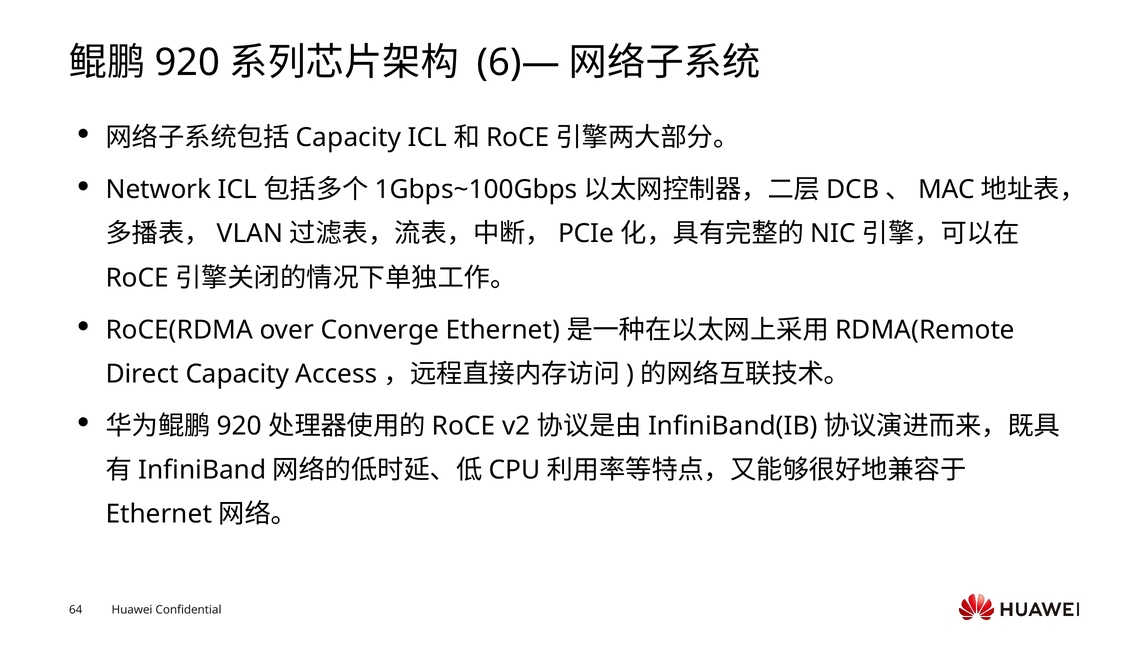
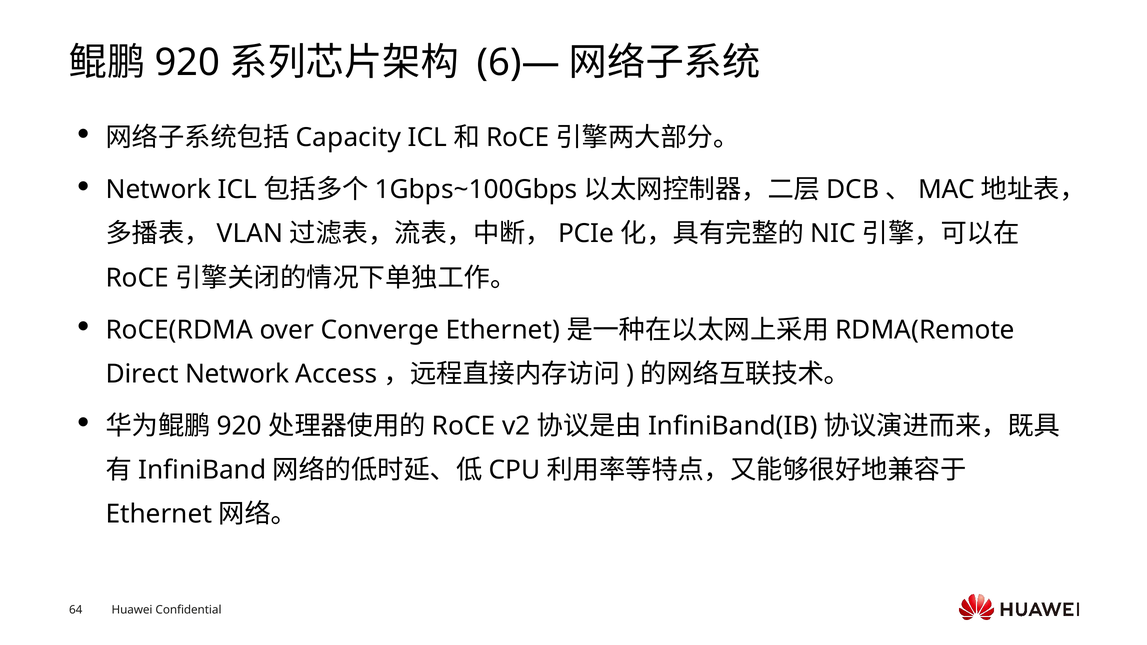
Direct Capacity: Capacity -> Network (237, 374)
